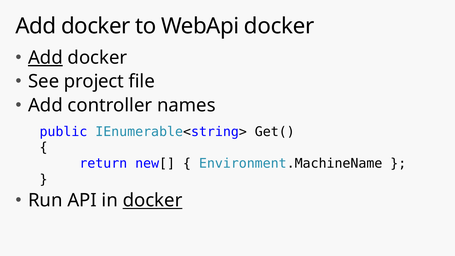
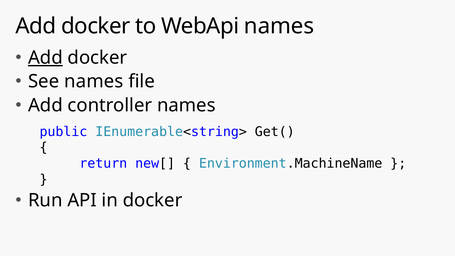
WebApi docker: docker -> names (279, 26)
See project: project -> names (94, 82)
docker underline: present -> none (153, 200)
